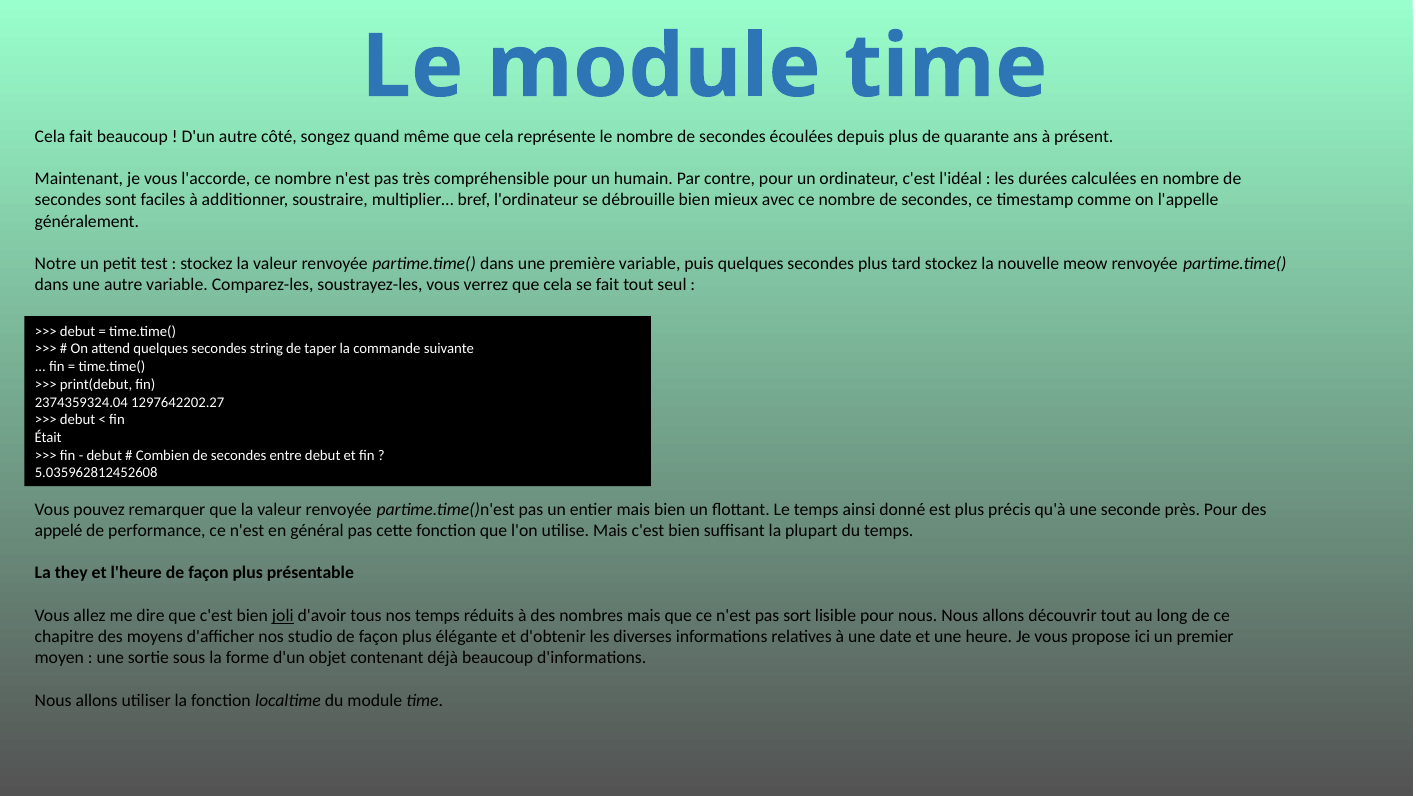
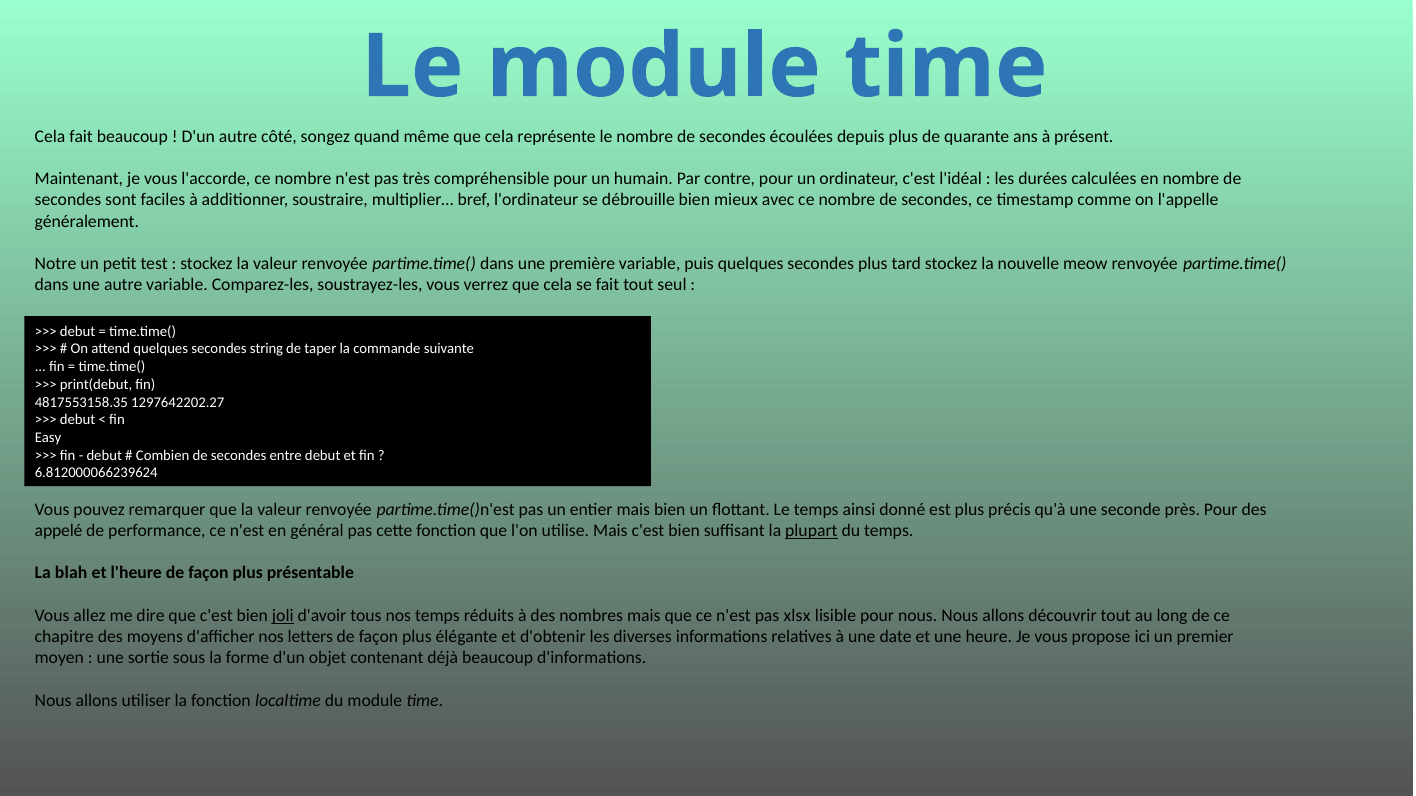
2374359324.04: 2374359324.04 -> 4817553158.35 (81, 402)
Était: Était -> Easy (48, 438)
5.035962812452608: 5.035962812452608 -> 6.812000066239624 (96, 473)
plupart underline: none -> present (811, 531)
they: they -> blah (71, 573)
sort: sort -> xlsx (797, 616)
studio: studio -> letters (310, 637)
